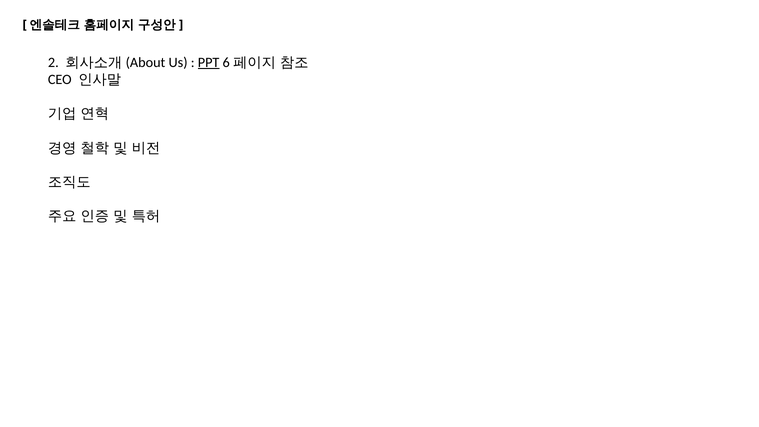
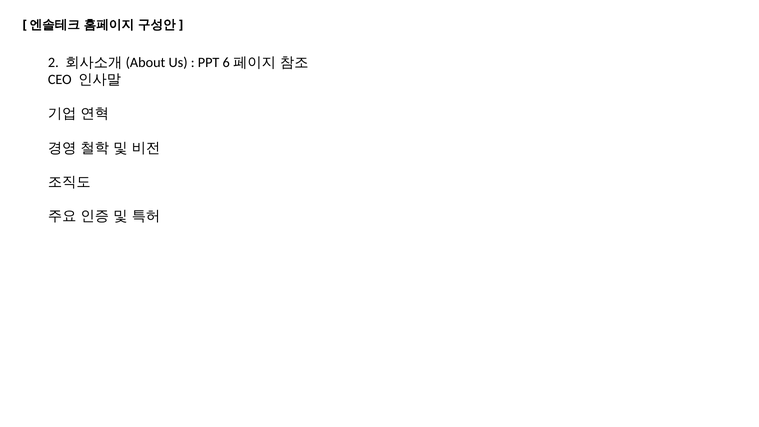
PPT underline: present -> none (209, 63)
